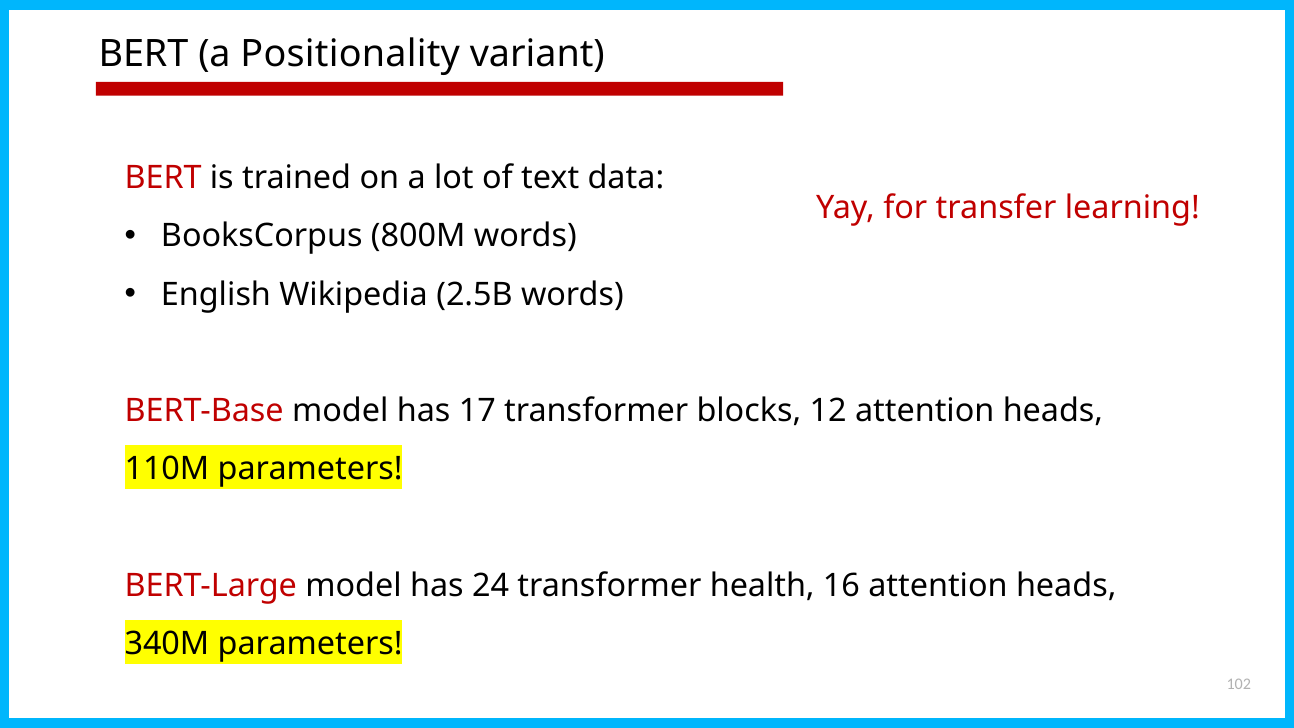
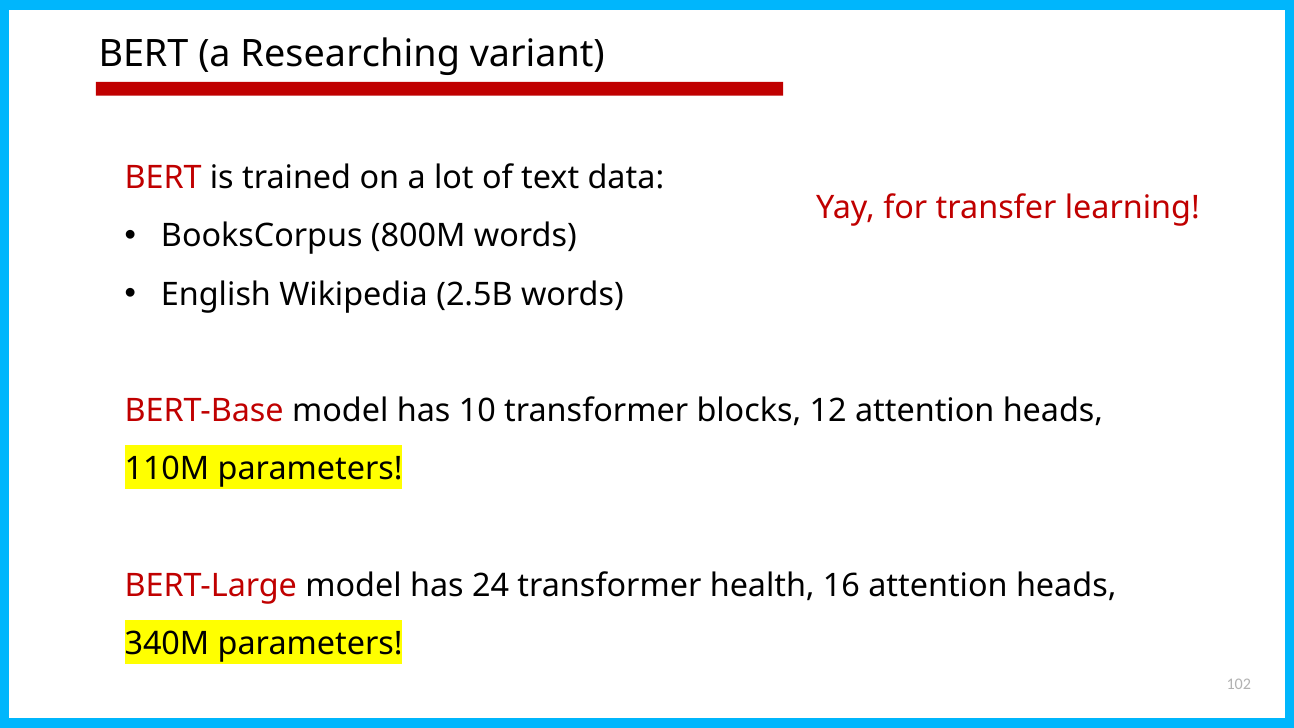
Positionality: Positionality -> Researching (350, 54)
17: 17 -> 10 (477, 411)
